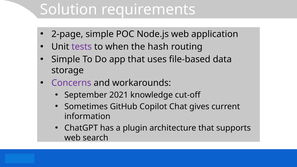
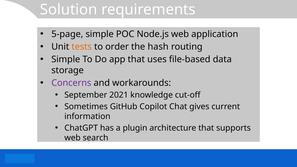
2-page: 2-page -> 5-page (67, 34)
tests colour: purple -> orange (82, 47)
when: when -> order (117, 47)
